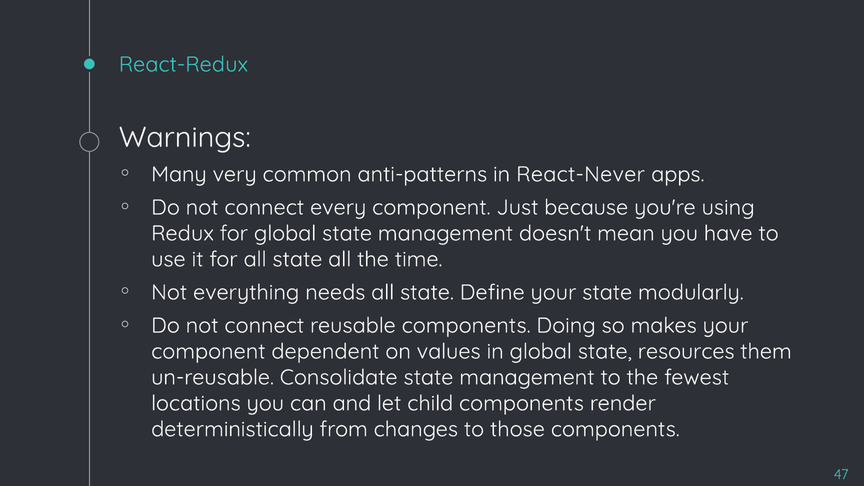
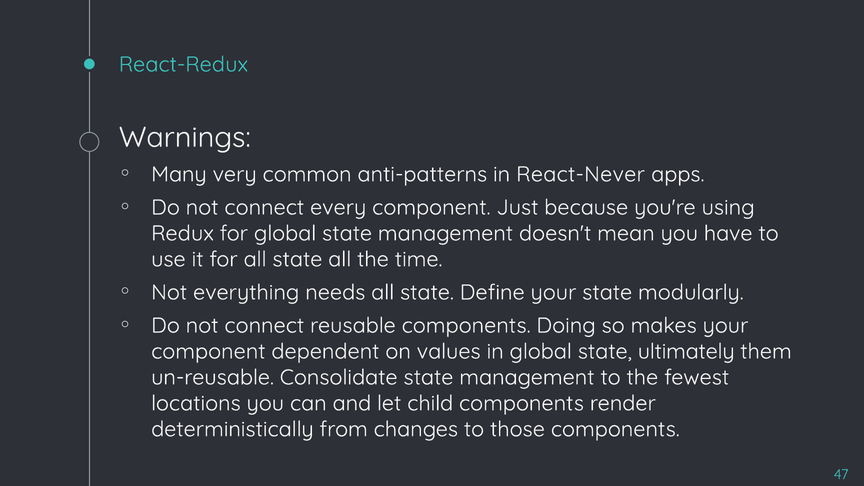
resources: resources -> ultimately (686, 351)
